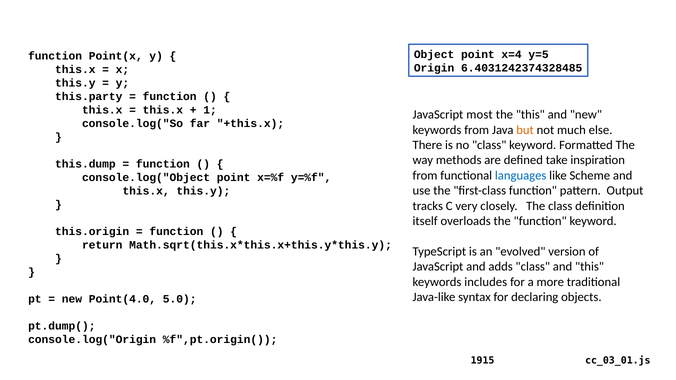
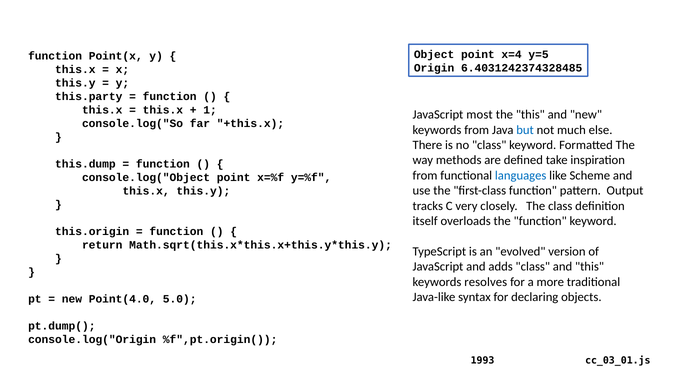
but colour: orange -> blue (525, 130)
includes: includes -> resolves (486, 282)
1915: 1915 -> 1993 (483, 361)
